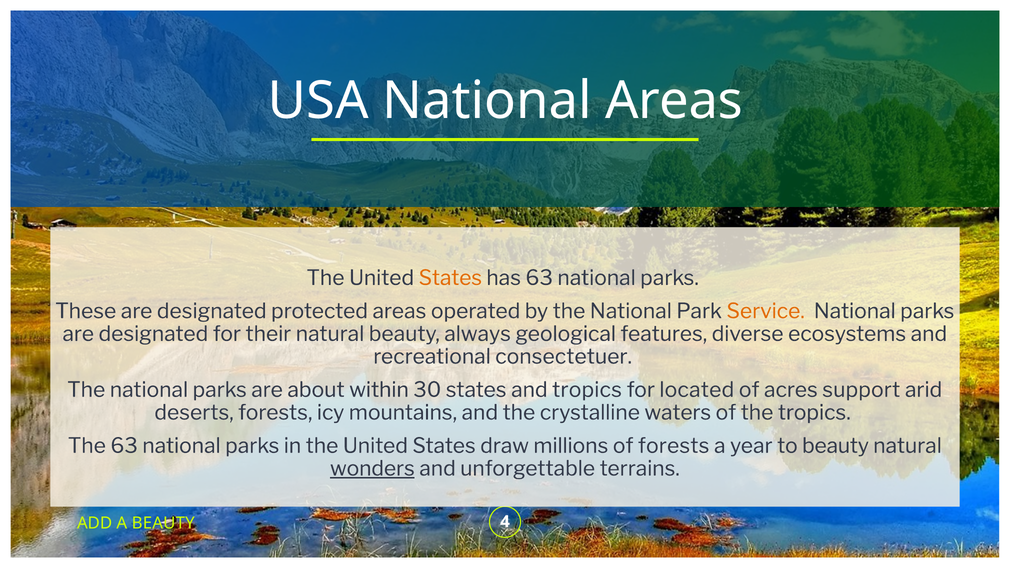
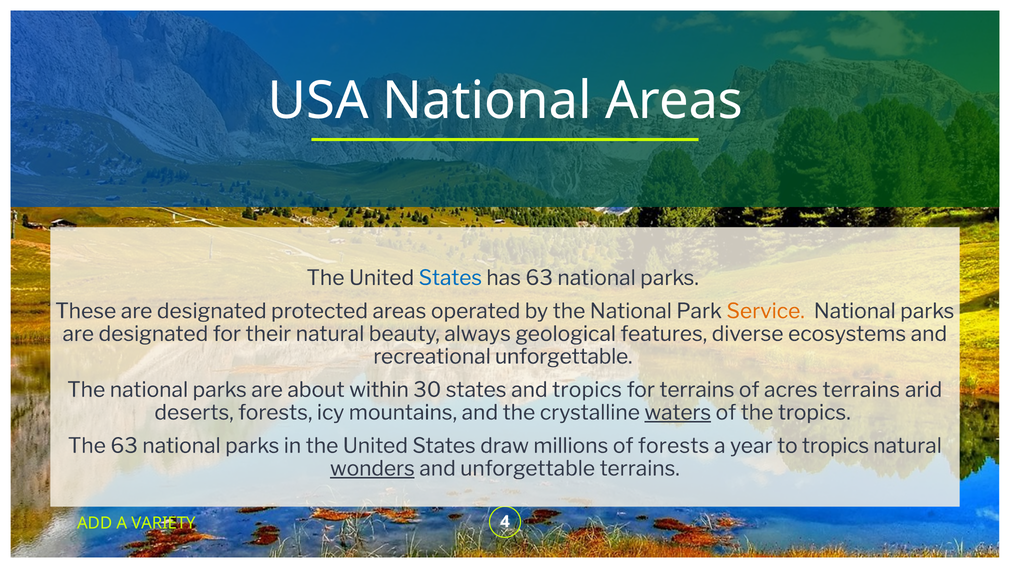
States colour: orange -> blue (450, 278)
recreational consectetuer: consectetuer -> unforgettable (564, 357)
for located: located -> terrains (697, 390)
acres support: support -> terrains (861, 390)
waters underline: none -> present (678, 413)
to beauty: beauty -> tropics (836, 446)
A BEAUTY: BEAUTY -> VARIETY (163, 523)
